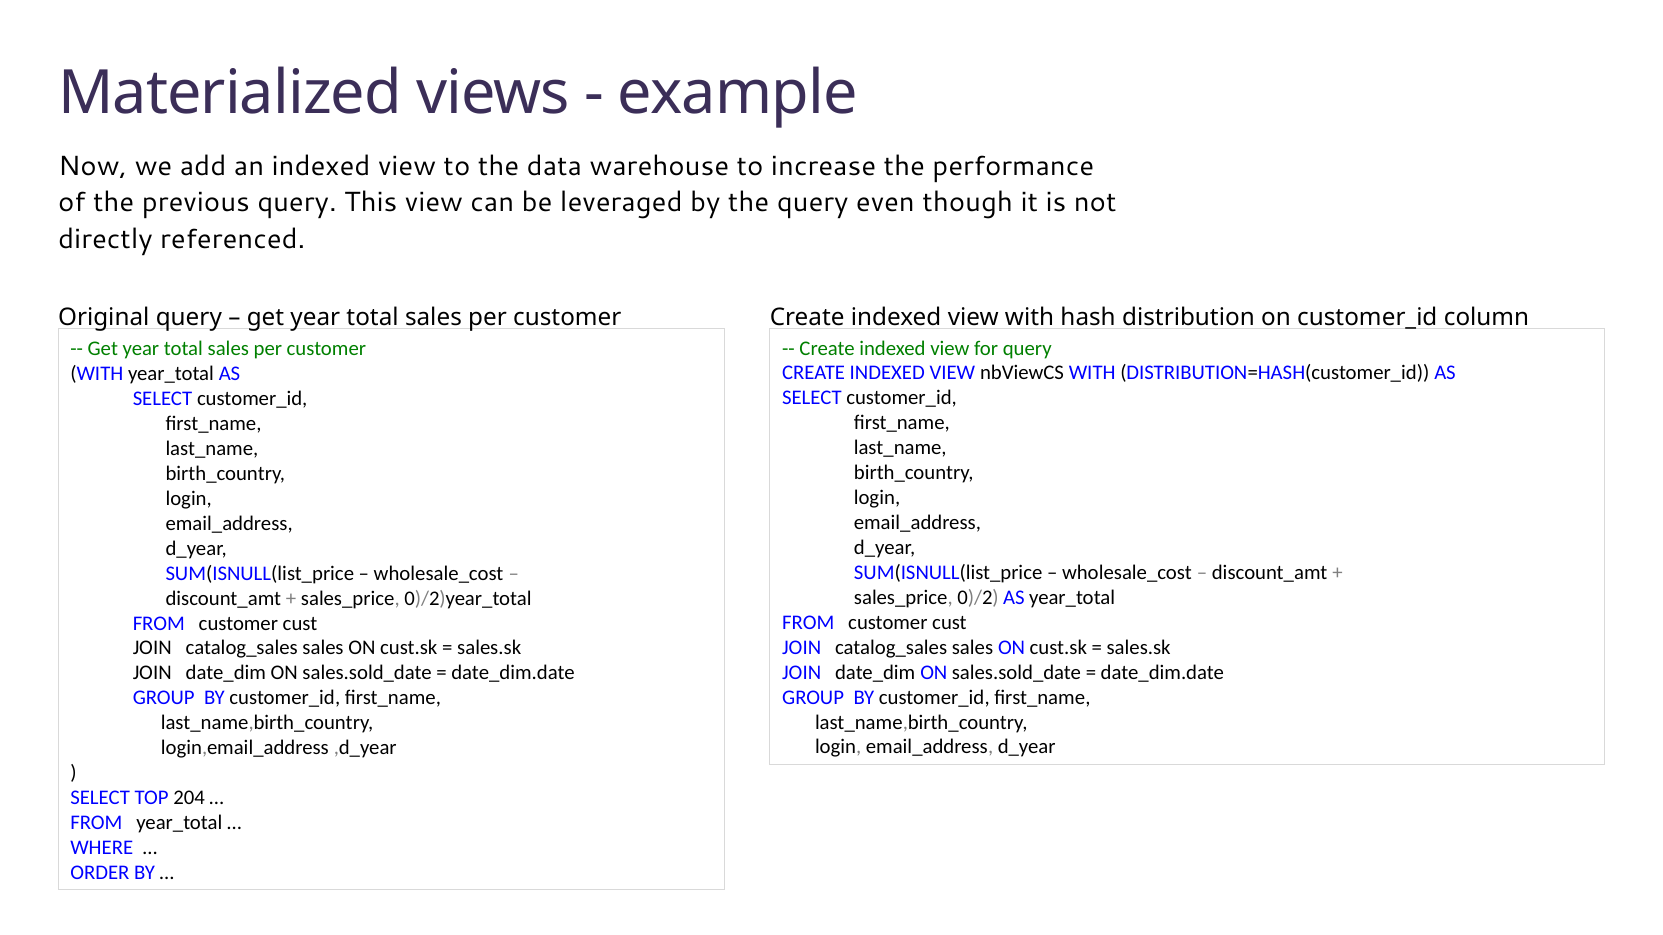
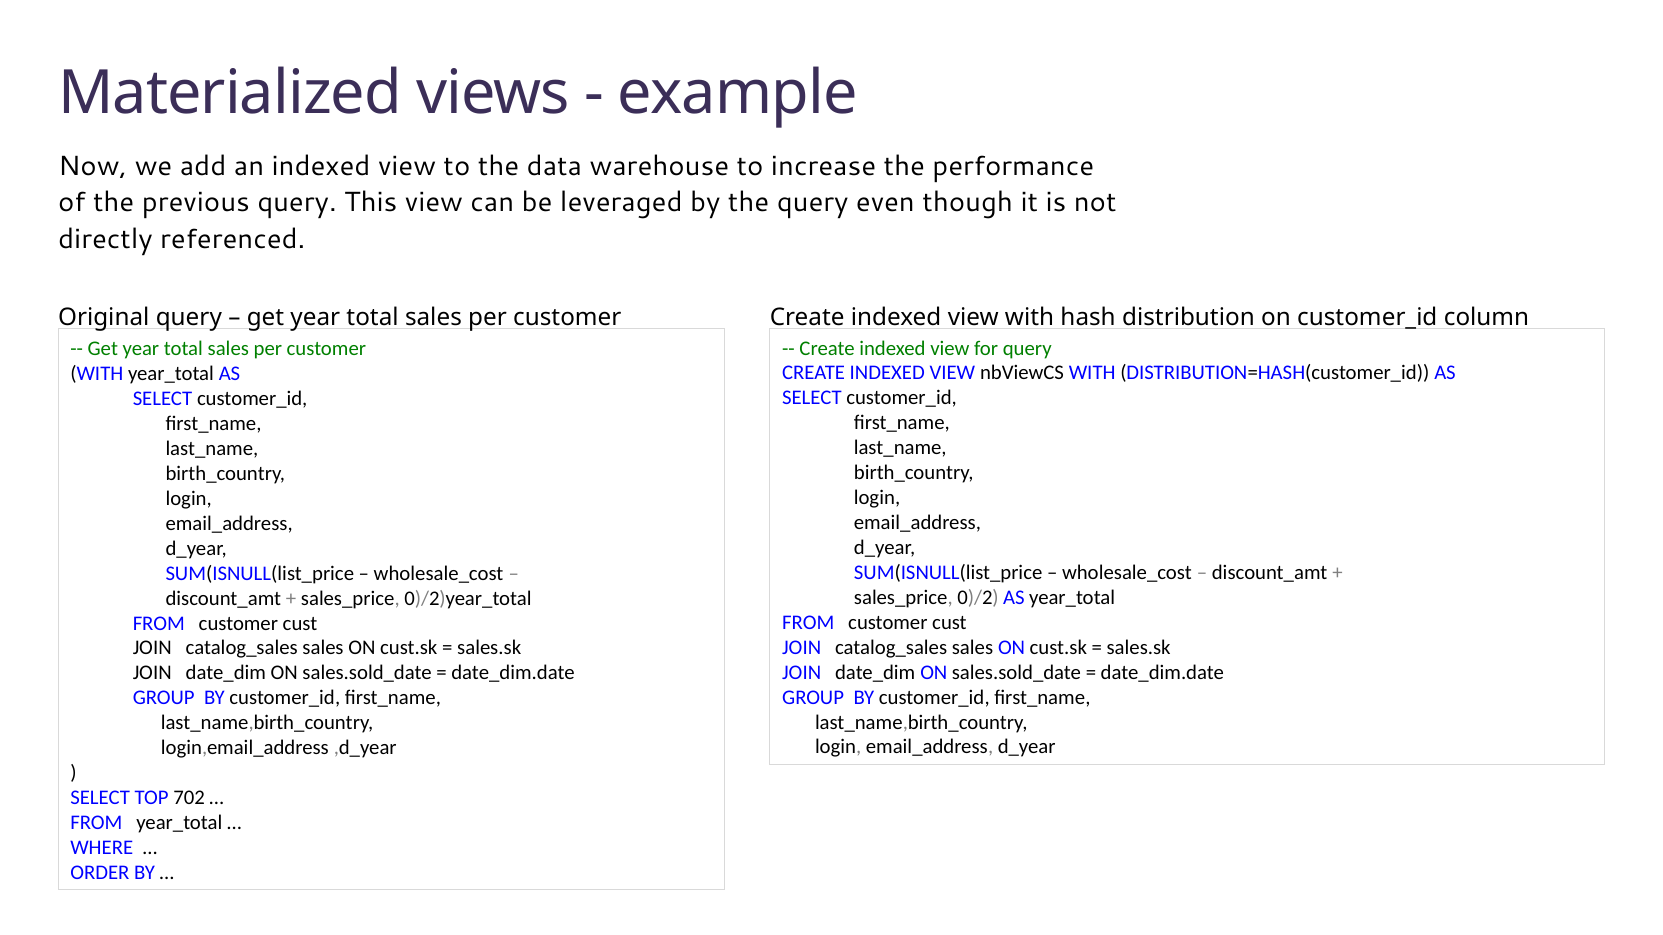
204: 204 -> 702 (189, 798)
